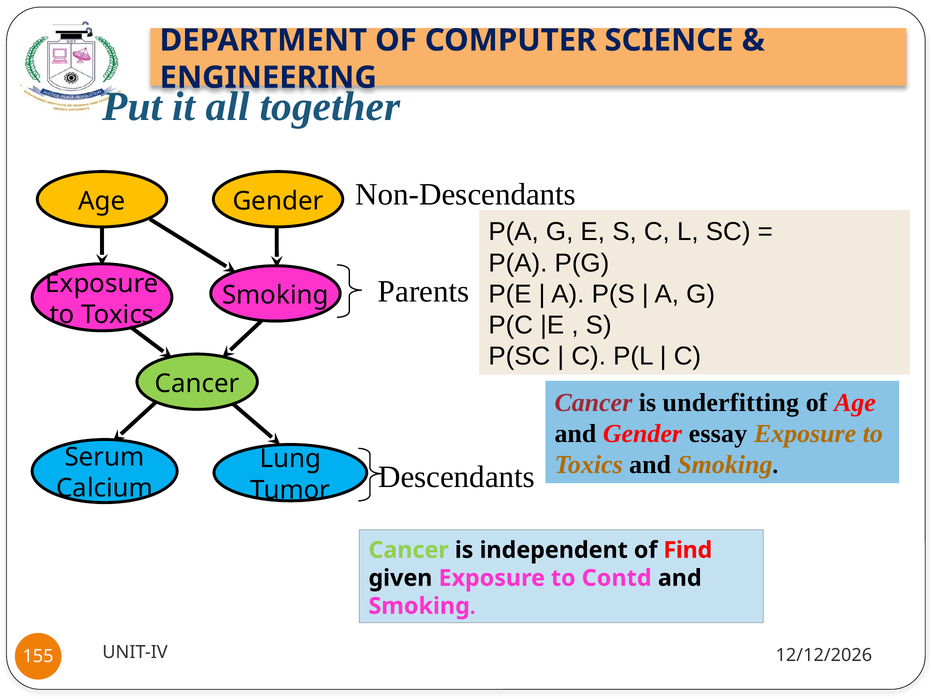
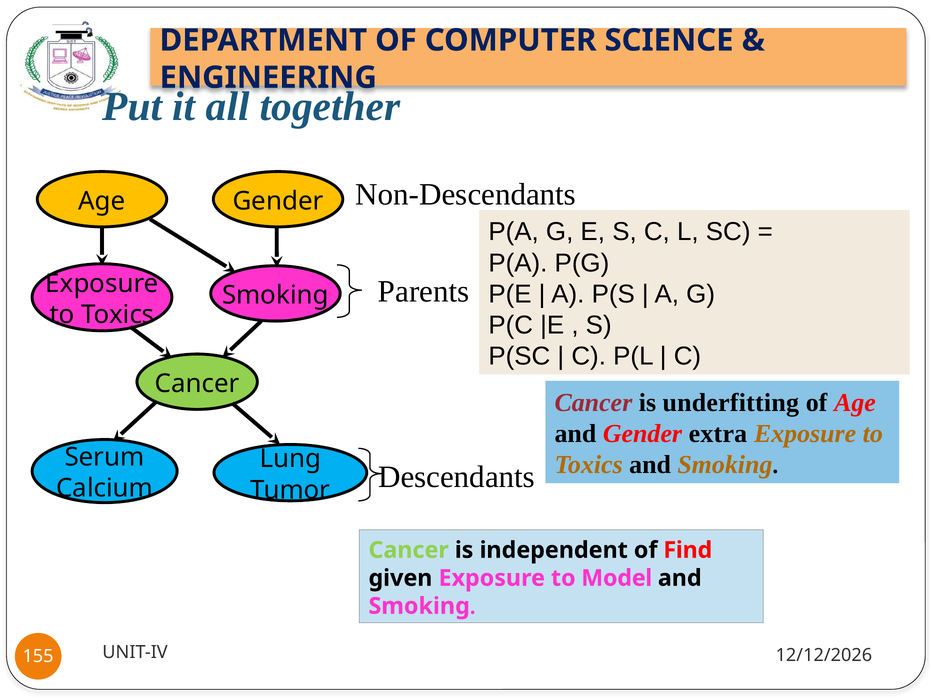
essay: essay -> extra (718, 434)
Contd: Contd -> Model (617, 578)
